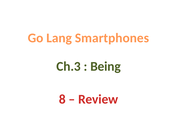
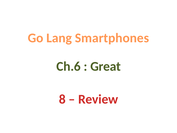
Ch.3: Ch.3 -> Ch.6 (68, 66)
Being: Being -> Great (106, 66)
